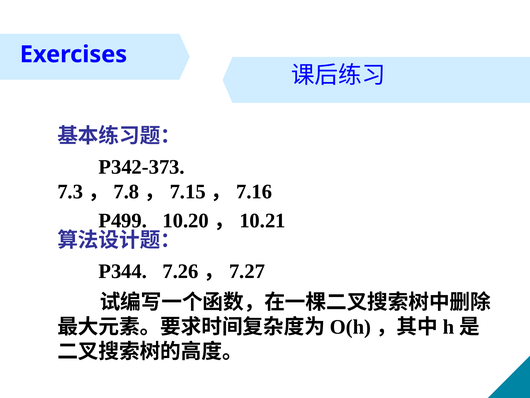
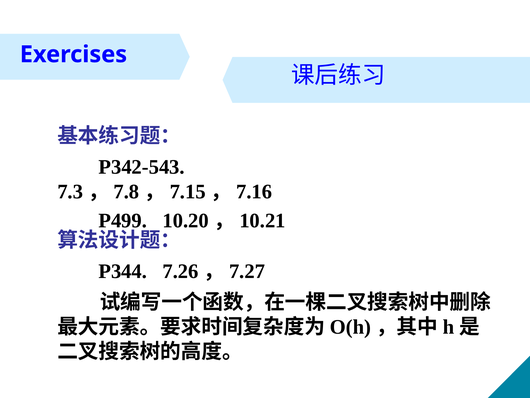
P342-373: P342-373 -> P342-543 (142, 167)
